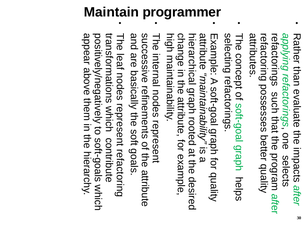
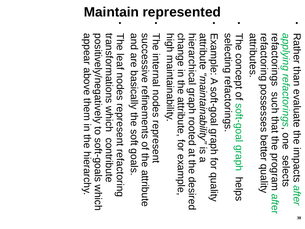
programmer: programmer -> represented (182, 12)
